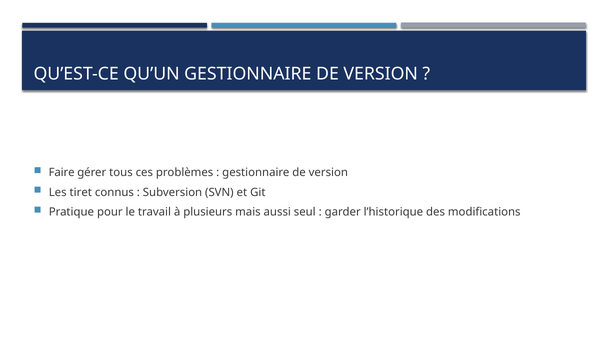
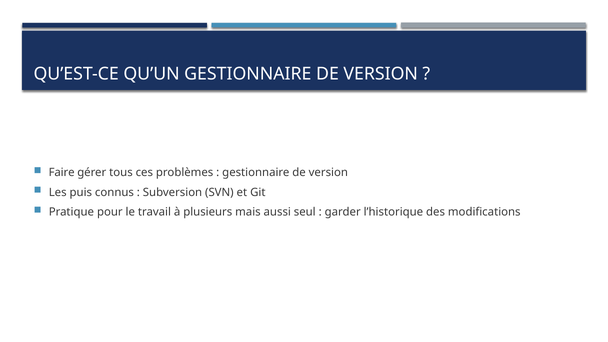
tiret: tiret -> puis (81, 192)
